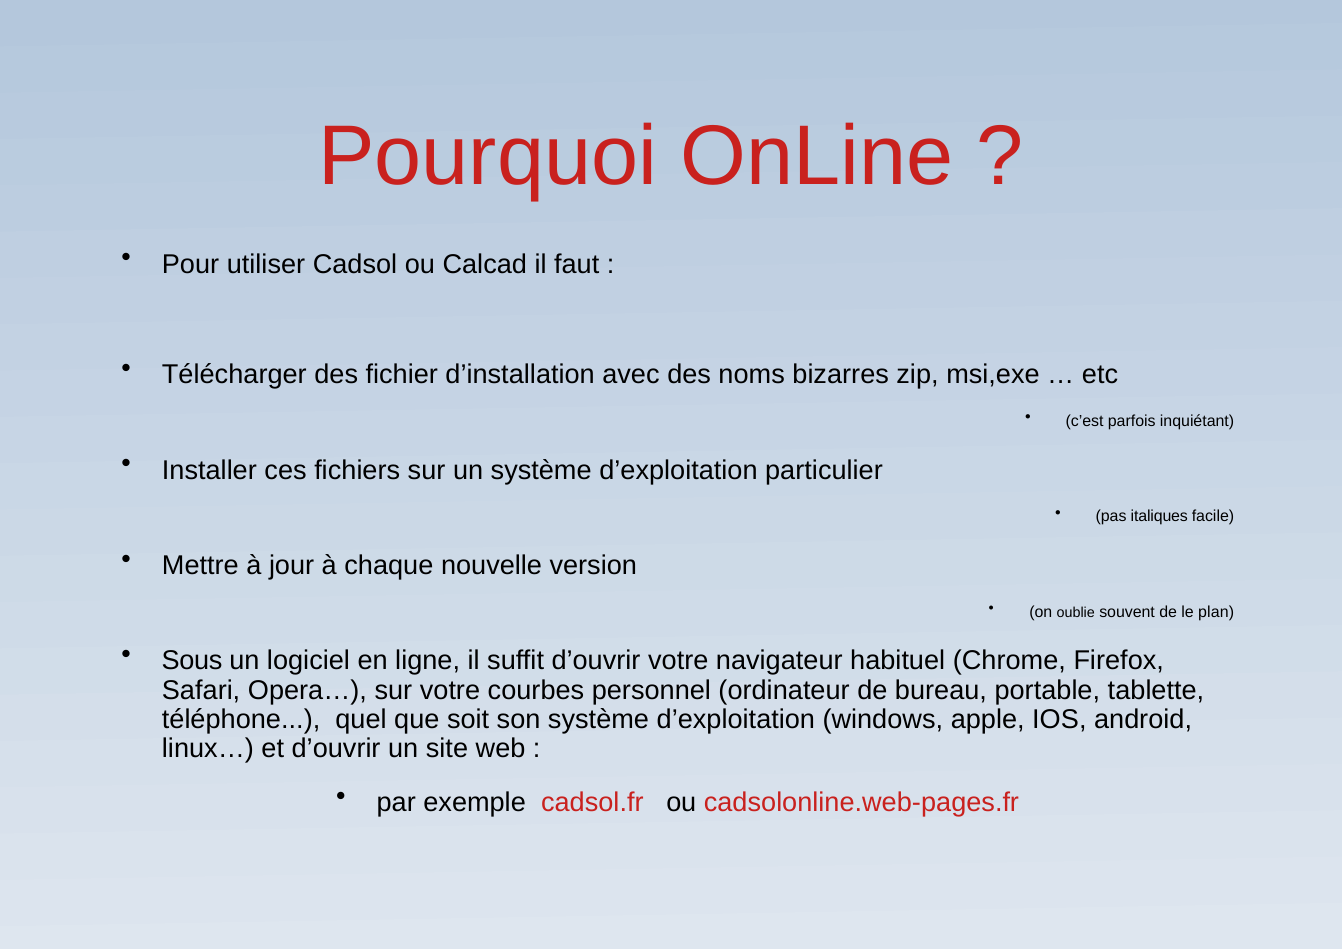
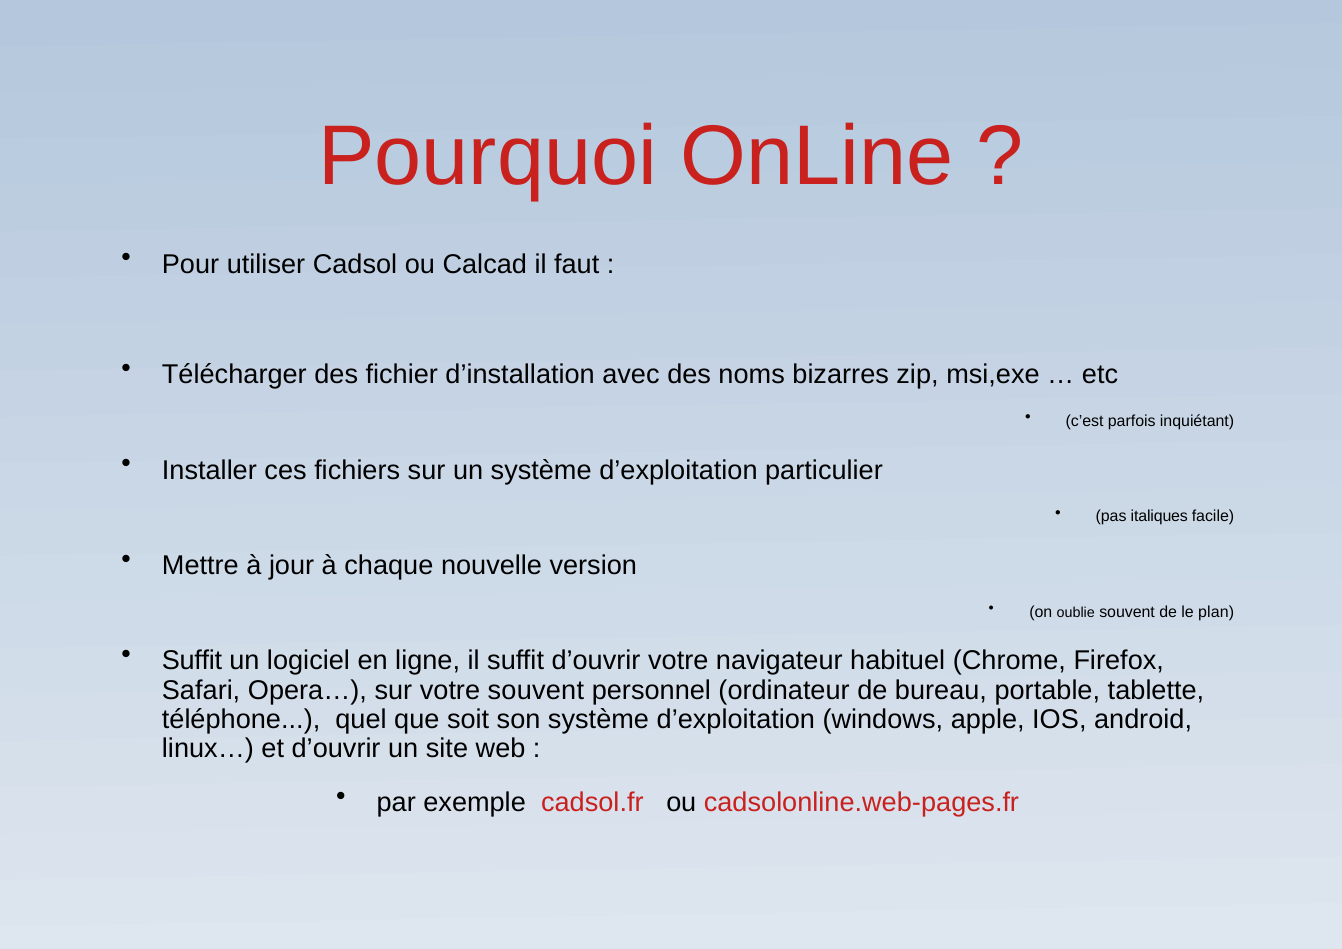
Sous: Sous -> Suffit (192, 661)
votre courbes: courbes -> souvent (536, 690)
